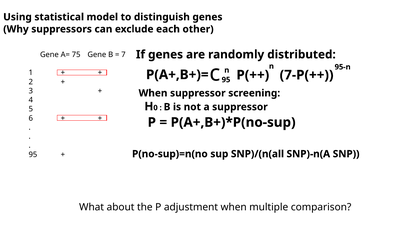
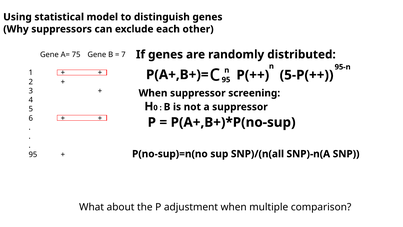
7-P(++: 7-P(++ -> 5-P(++ (307, 75)
